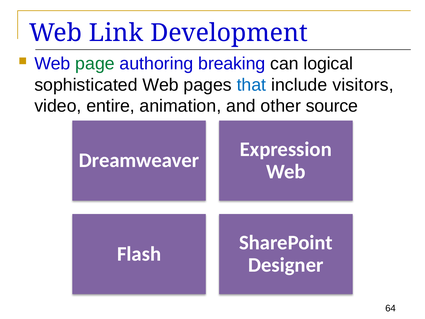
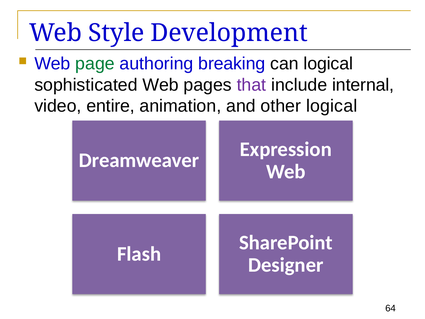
Link: Link -> Style (116, 33)
that colour: blue -> purple (251, 85)
visitors: visitors -> internal (363, 85)
other source: source -> logical (332, 106)
